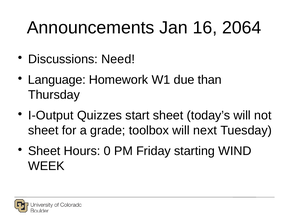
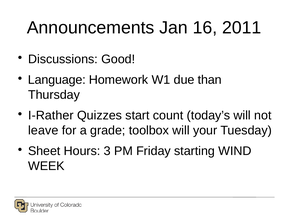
2064: 2064 -> 2011 (242, 28)
Need: Need -> Good (118, 59)
I-Output: I-Output -> I-Rather (51, 115)
start sheet: sheet -> count (168, 115)
sheet: sheet -> leave (43, 130)
next: next -> your (205, 130)
0: 0 -> 3 (107, 151)
